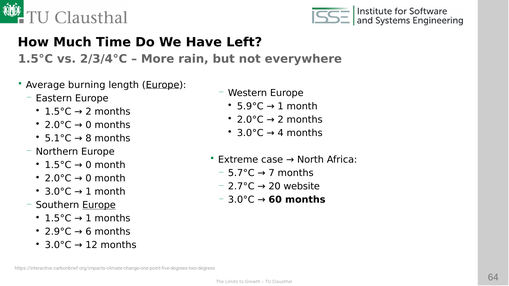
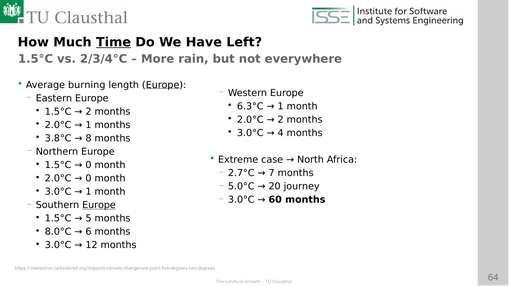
Time underline: none -> present (114, 42)
5.9°C: 5.9°C -> 6.3°C (250, 106)
0: 0 -> 1 (88, 125)
5.1°C: 5.1°C -> 3.8°C (58, 138)
5.7°C: 5.7°C -> 2.7°C (241, 173)
2.7°C: 2.7°C -> 5.0°C (241, 187)
website: website -> journey (302, 187)
1: 1 -> 5 (88, 219)
2.9°C: 2.9°C -> 8.0°C (58, 232)
